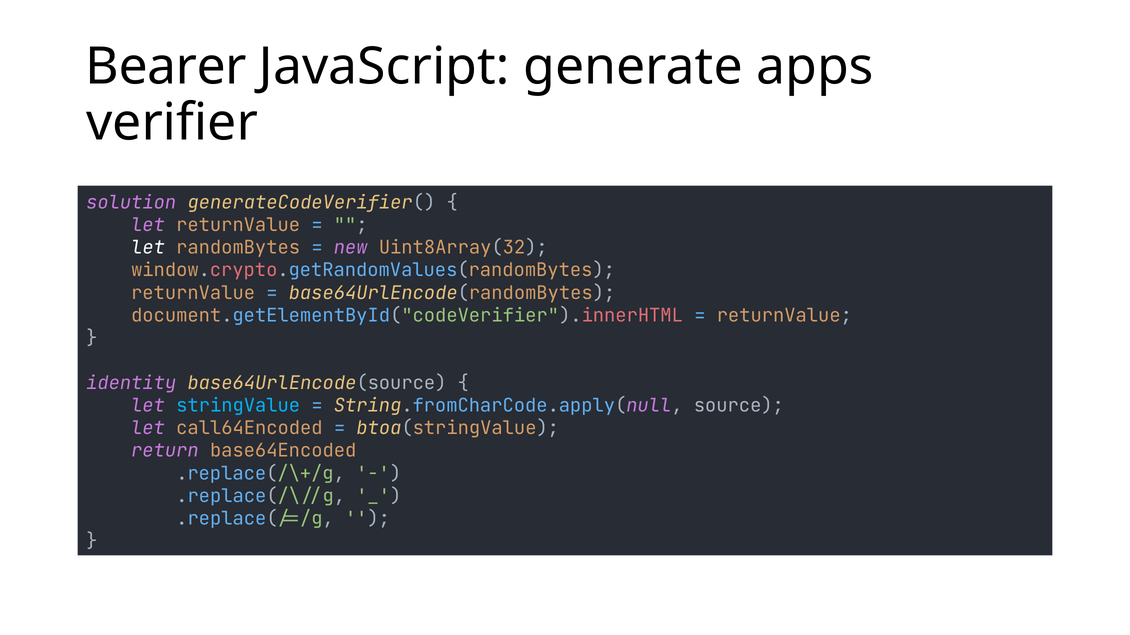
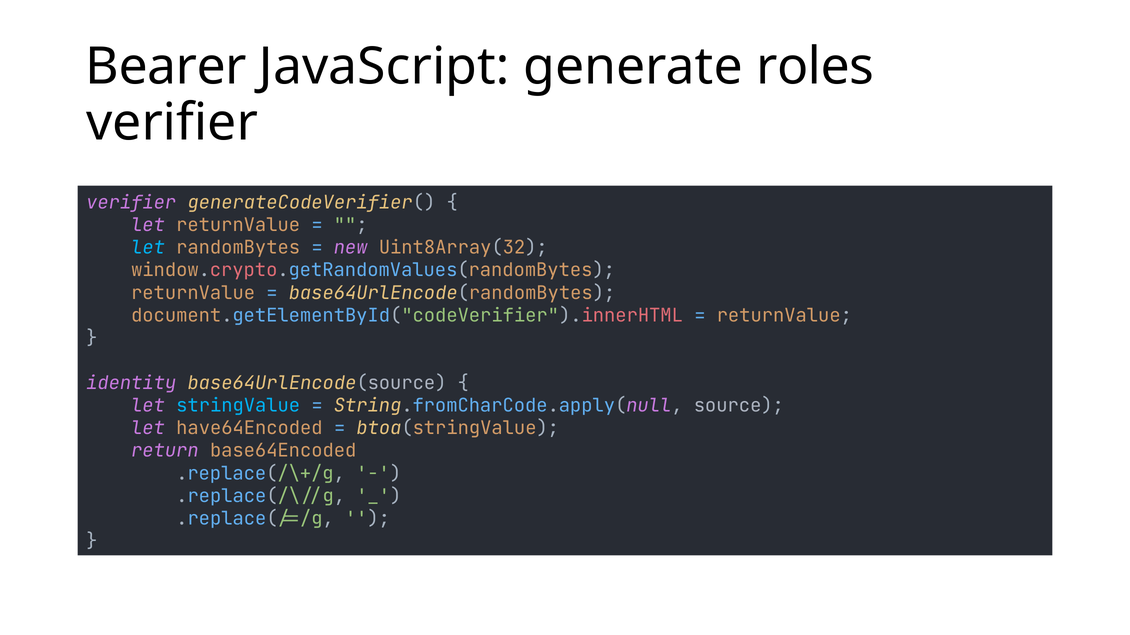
apps: apps -> roles (815, 67)
solution: solution -> verifier (131, 203)
let colour: white -> light blue (148, 248)
call64Encoded: call64Encoded -> have64Encoded (249, 429)
